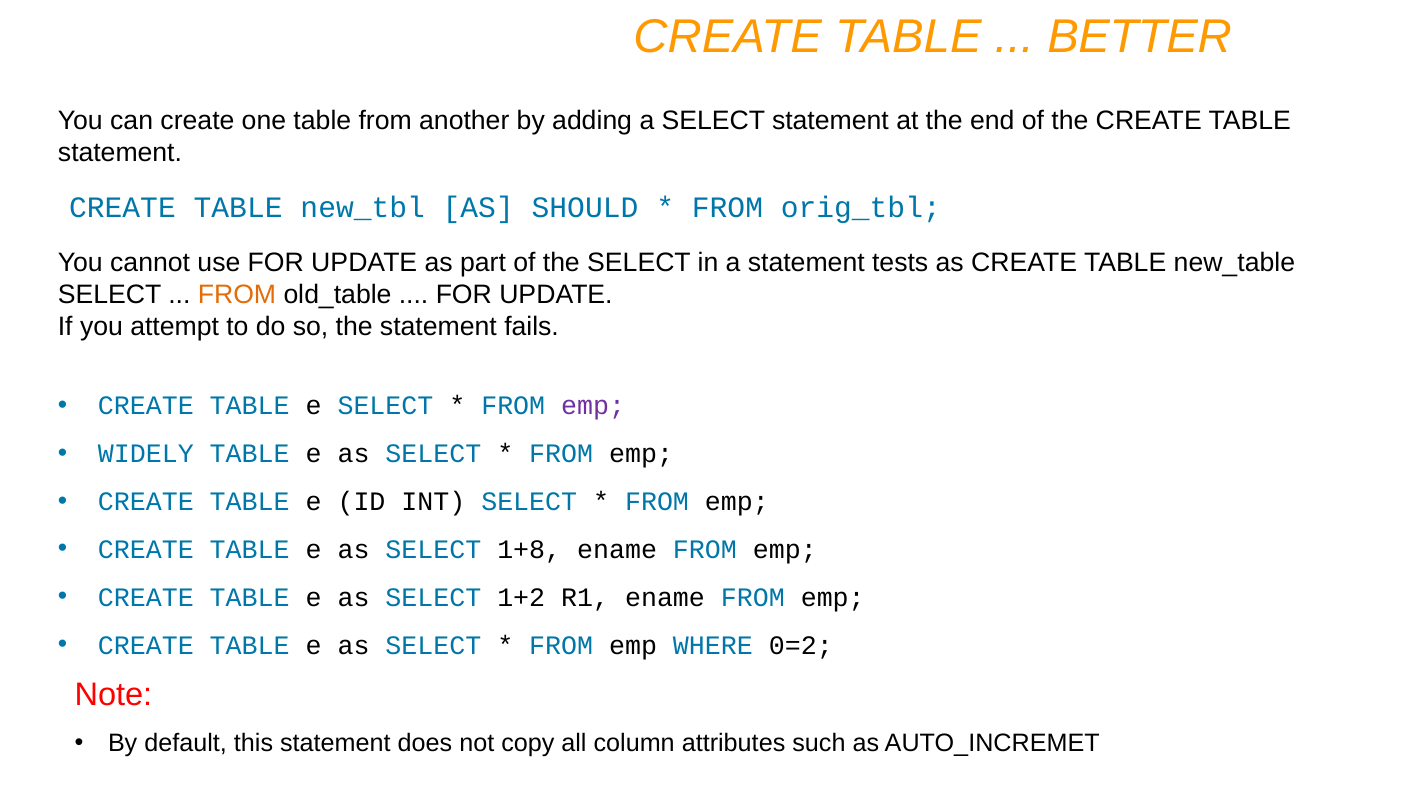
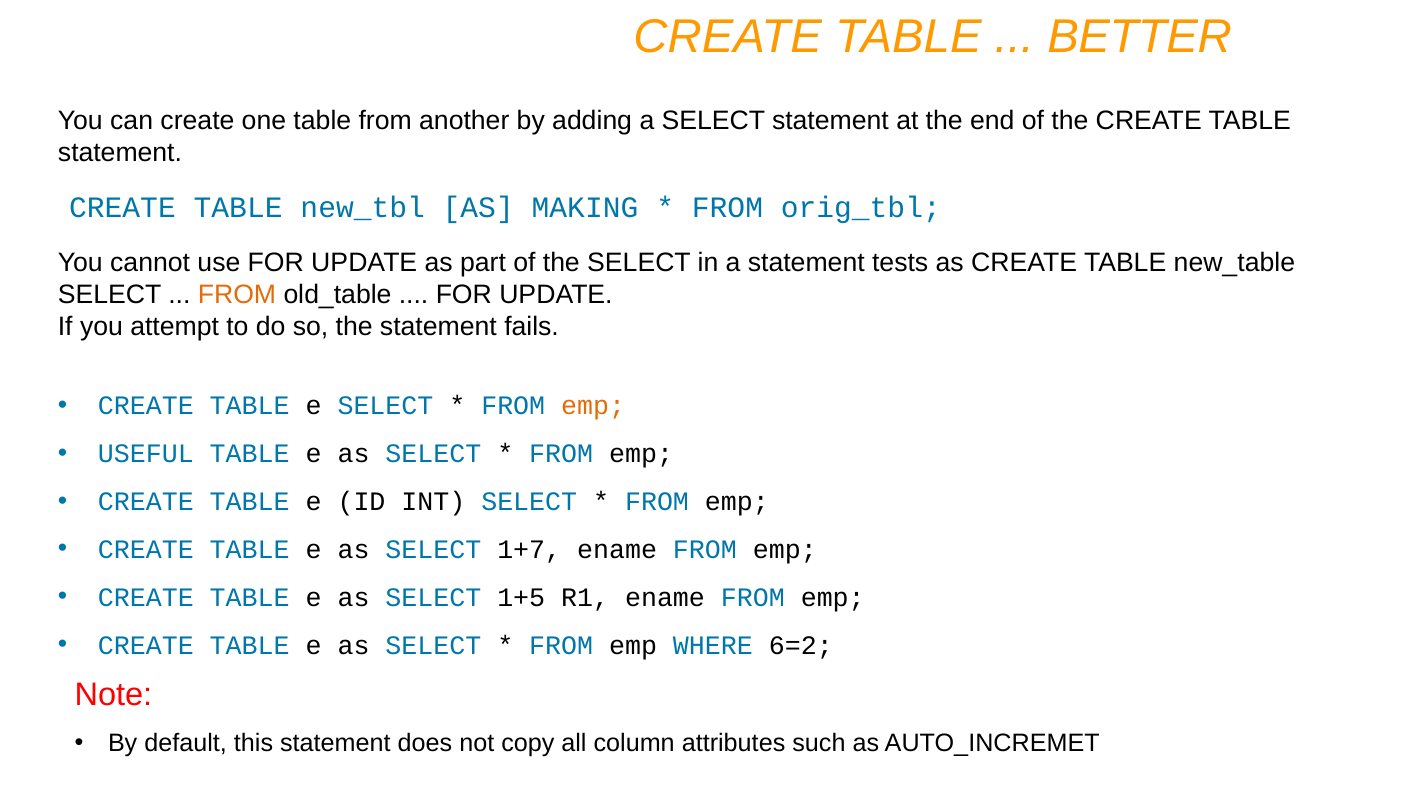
SHOULD: SHOULD -> MAKING (585, 207)
emp colour: purple -> orange (593, 406)
WIDELY: WIDELY -> USEFUL (146, 454)
1+8: 1+8 -> 1+7 (529, 549)
1+2: 1+2 -> 1+5 (521, 597)
0=2: 0=2 -> 6=2 (801, 645)
